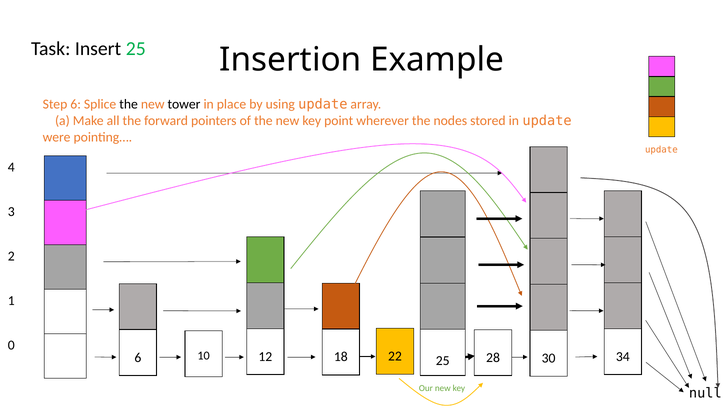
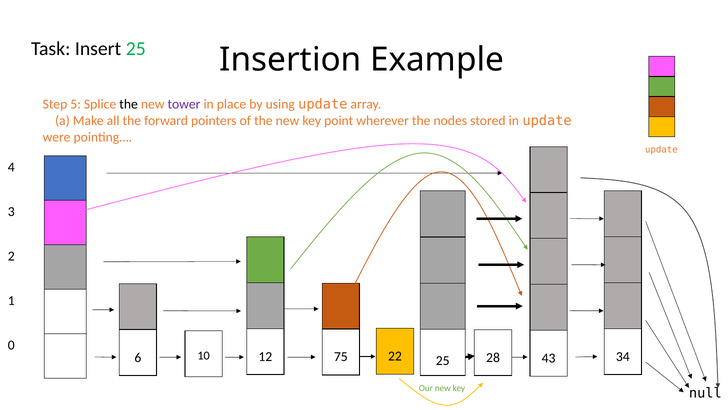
Step 6: 6 -> 5 (76, 104)
tower colour: black -> purple (184, 104)
18: 18 -> 75 (341, 357)
30: 30 -> 43 (549, 358)
